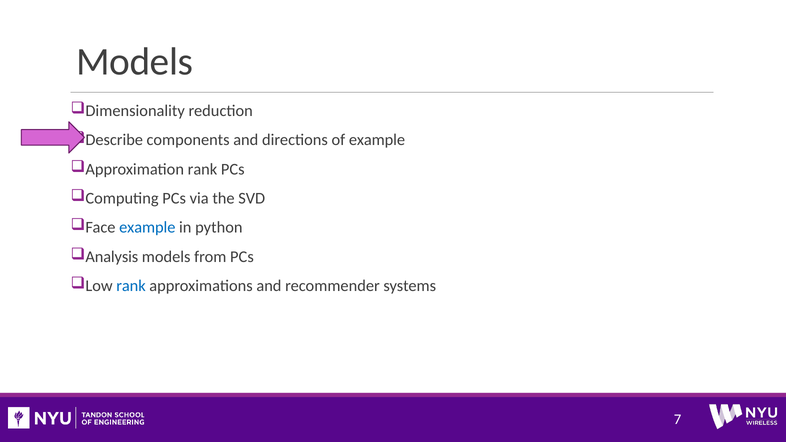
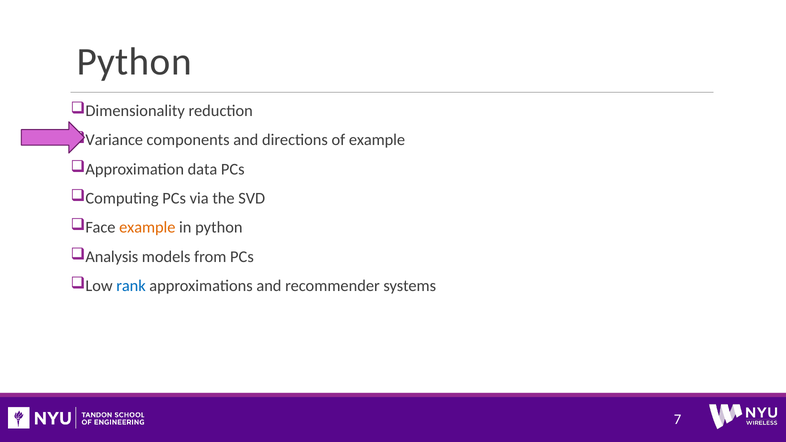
Models: Models -> Python (134, 62)
Describe: Describe -> Variance (114, 140)
Approximation rank: rank -> data (203, 169)
example colour: blue -> orange (147, 228)
